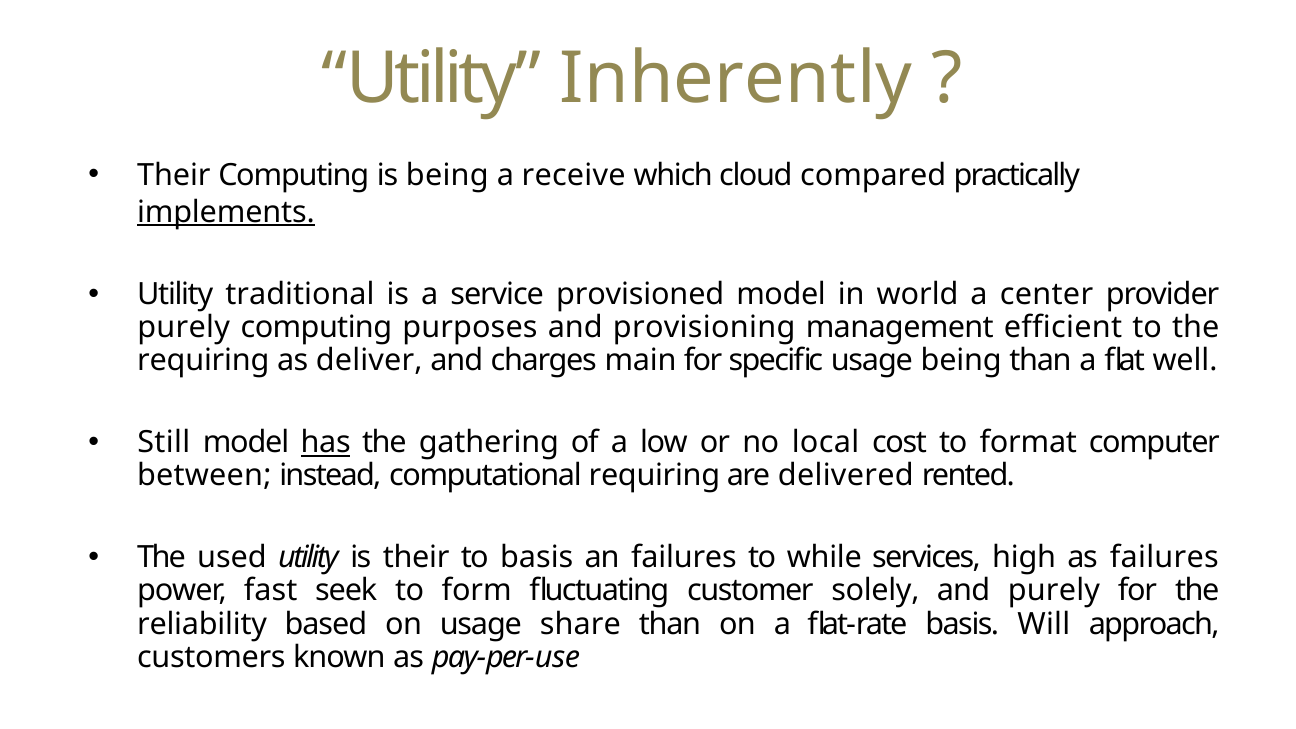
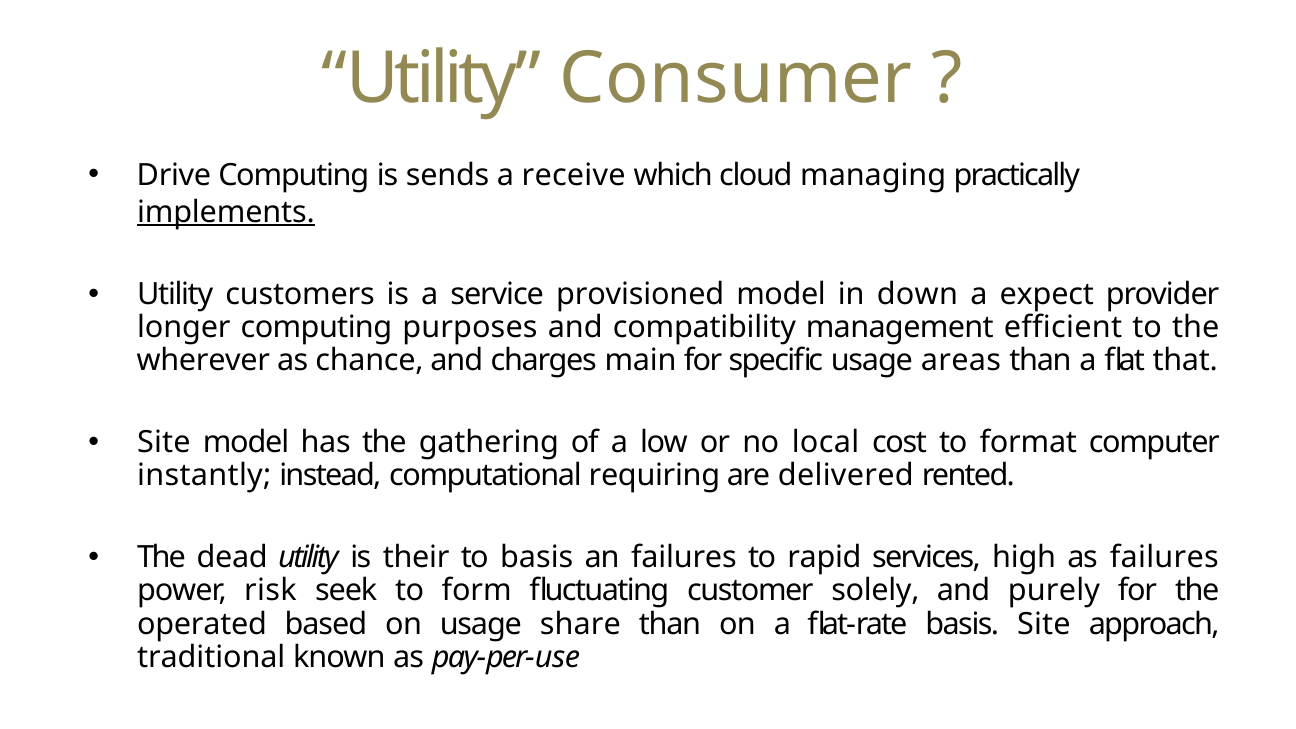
Inherently: Inherently -> Consumer (736, 79)
Their: Their -> Drive (174, 175)
is being: being -> sends (448, 175)
compared: compared -> managing (873, 175)
traditional: traditional -> customers (300, 295)
world: world -> down (917, 295)
center: center -> expect (1047, 295)
purely: purely -> longer (184, 328)
provisioning: provisioning -> compatibility (704, 328)
requiring: requiring -> wherever (203, 361)
deliver: deliver -> chance (369, 361)
usage being: being -> areas (961, 361)
well: well -> that (1185, 361)
Still: Still -> Site (164, 443)
has underline: present -> none (326, 443)
between: between -> instantly (204, 476)
used: used -> dead (232, 558)
while: while -> rapid (824, 558)
fast: fast -> risk (270, 591)
reliability: reliability -> operated (202, 624)
basis Will: Will -> Site (1044, 624)
customers: customers -> traditional (211, 657)
